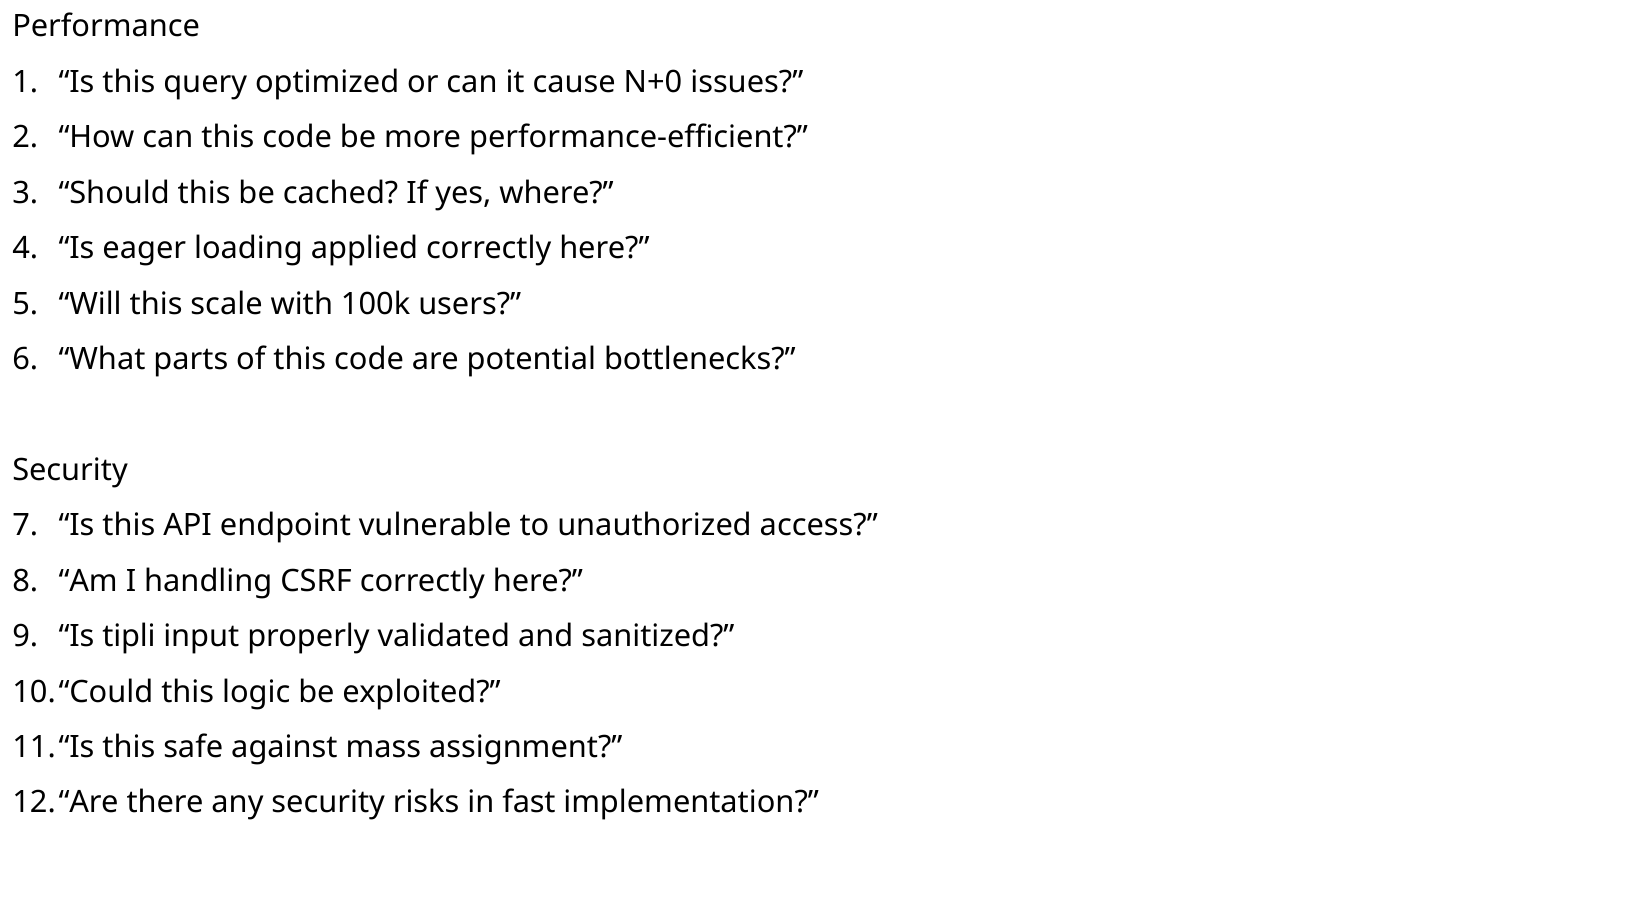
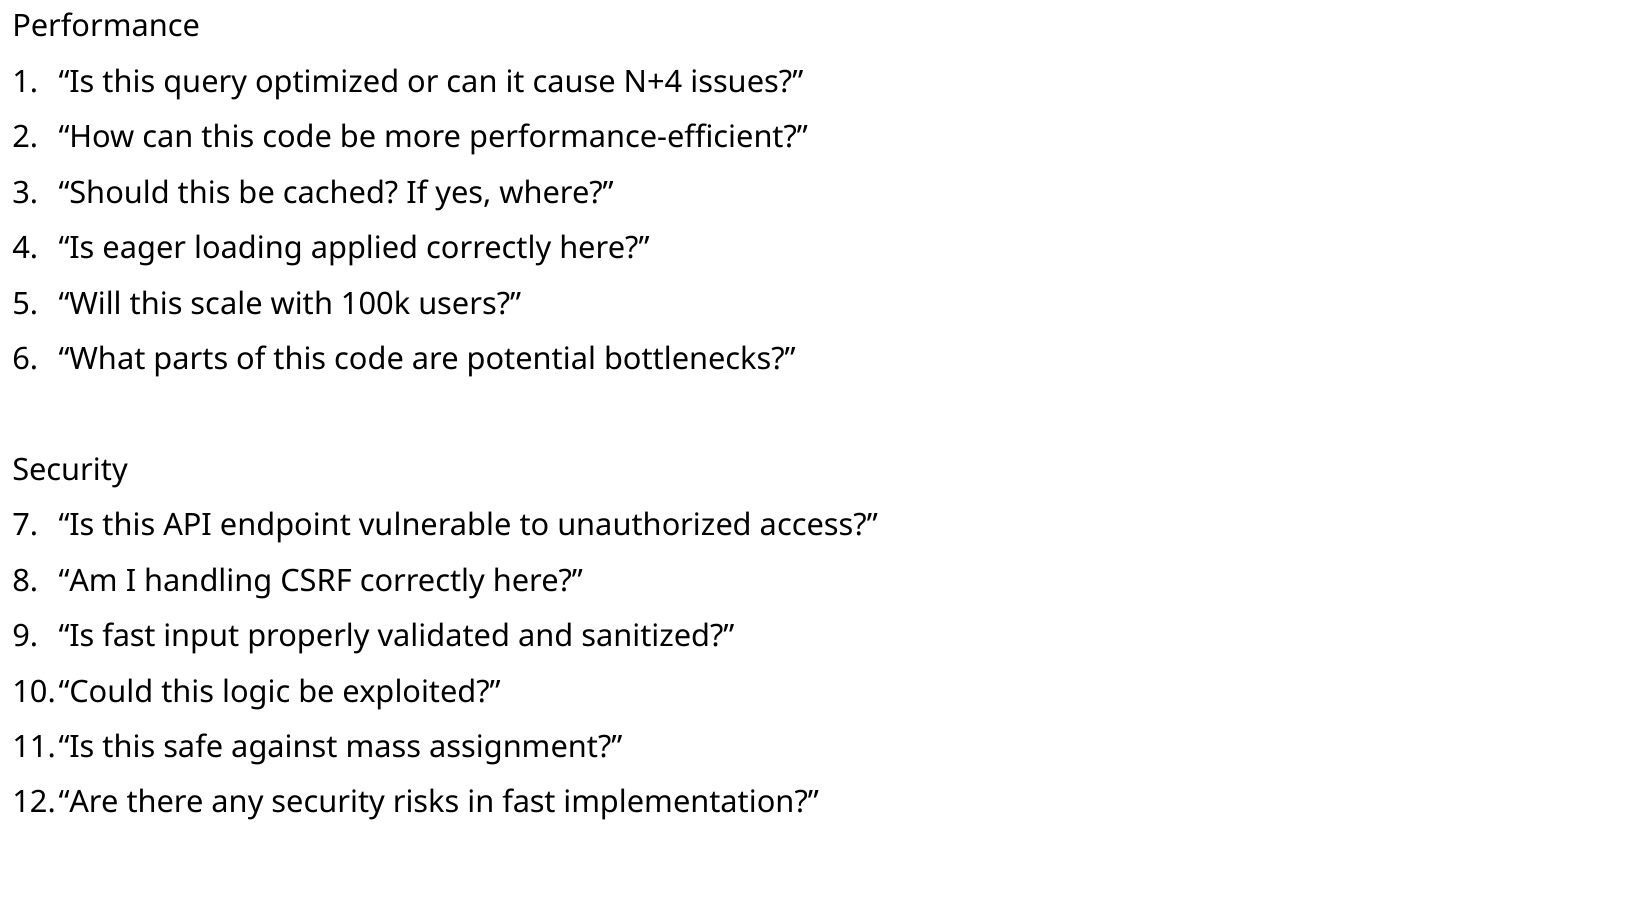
N+0: N+0 -> N+4 (653, 82)
Is tipli: tipli -> fast (129, 637)
